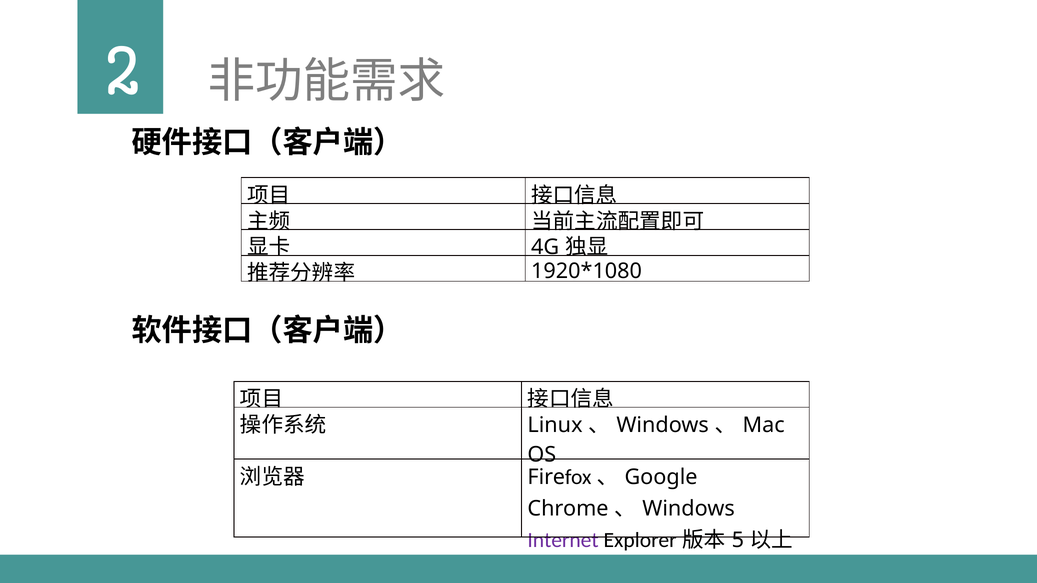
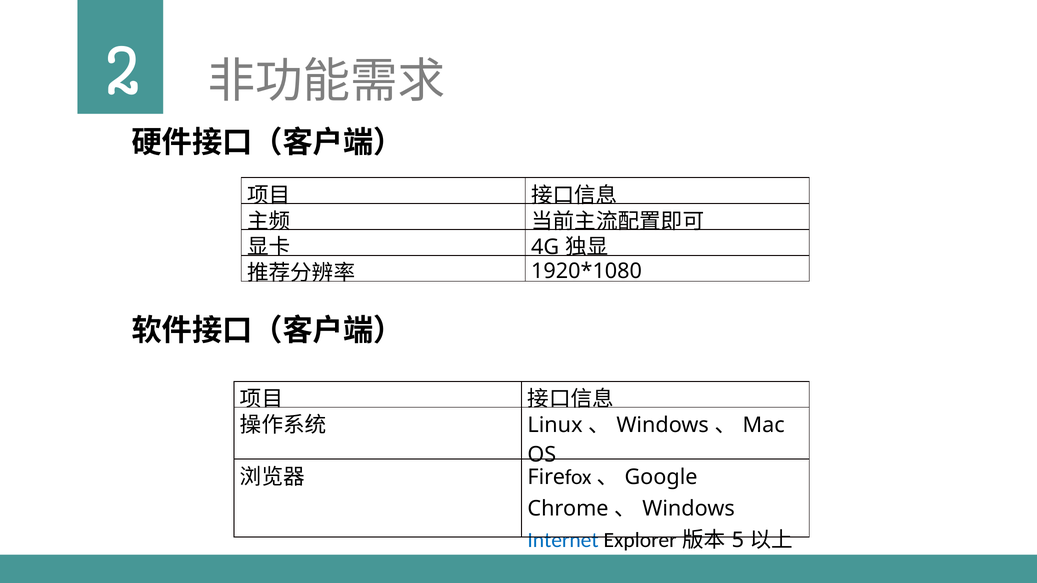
Internet colour: purple -> blue (563, 540)
